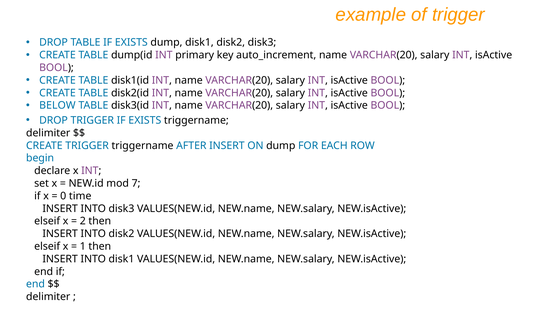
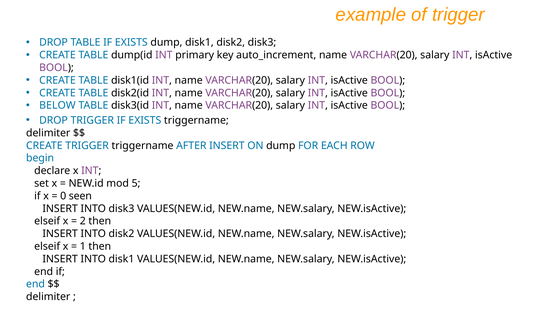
7: 7 -> 5 (136, 183)
time: time -> seen (80, 196)
